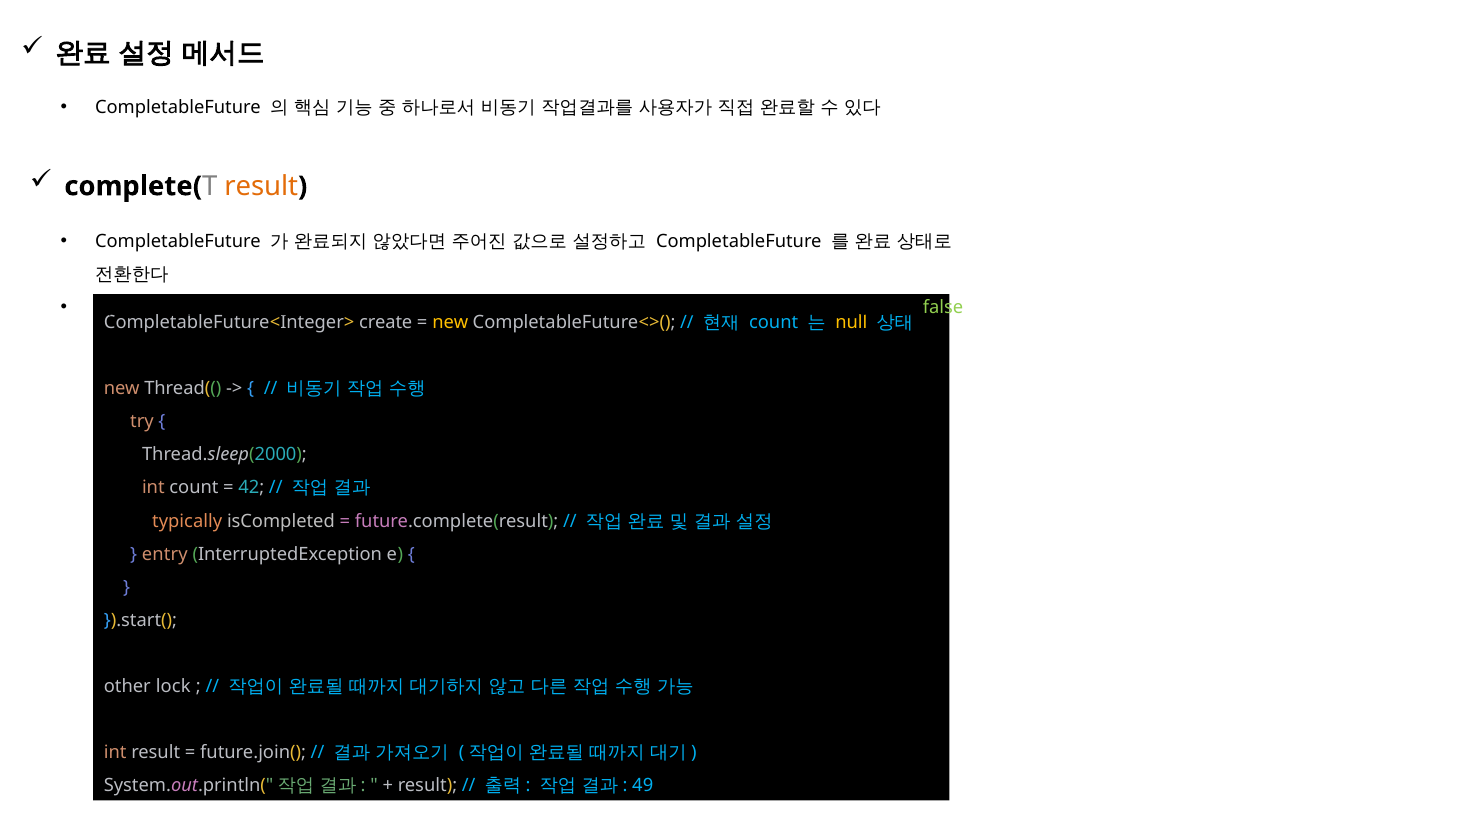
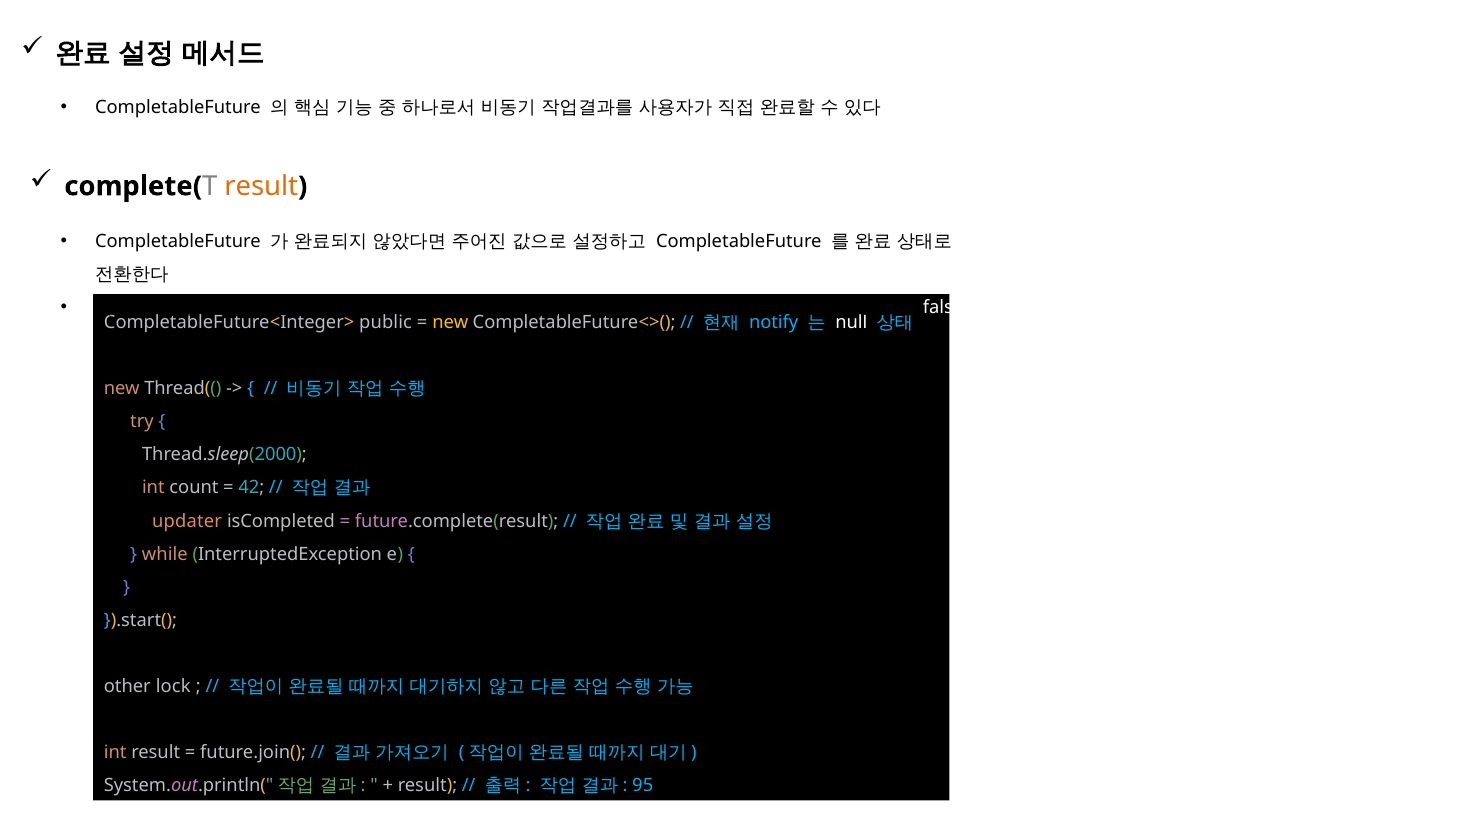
false colour: light green -> white (943, 307)
create: create -> public (386, 323)
count: count -> notify (774, 323)
null colour: yellow -> white (851, 323)
typically: typically -> updater (187, 521)
entry: entry -> while (165, 554)
49: 49 -> 95 (643, 785)
